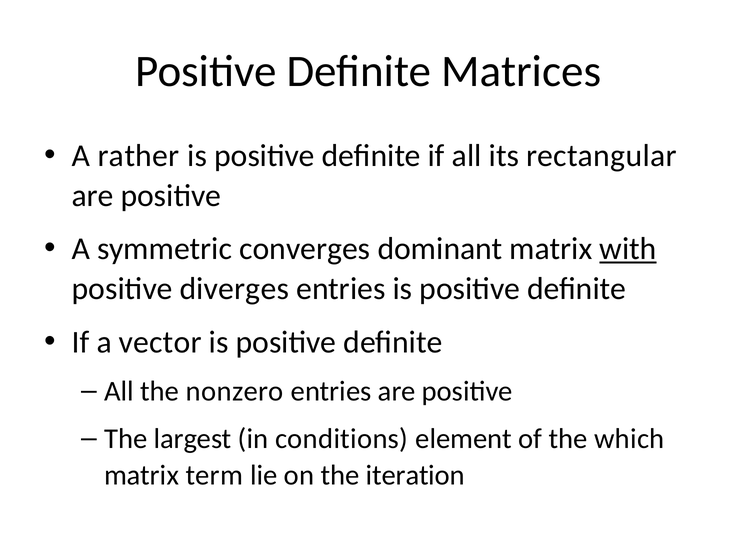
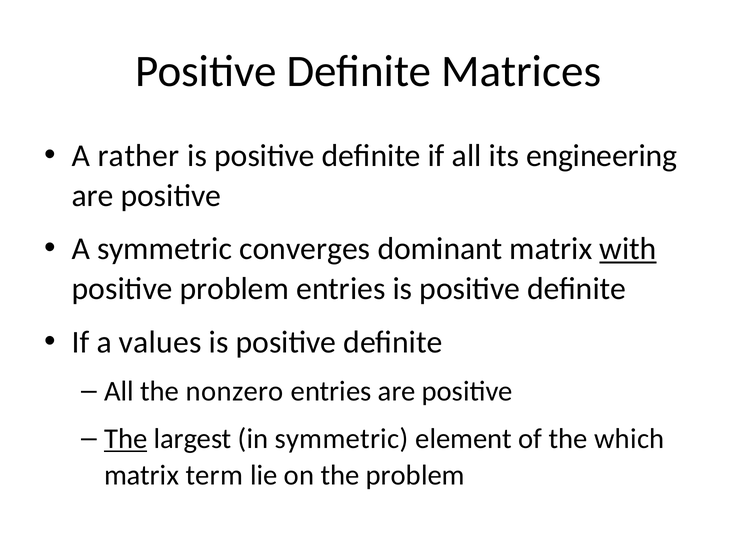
rectangular: rectangular -> engineering (602, 156)
positive diverges: diverges -> problem (234, 289)
vector: vector -> values (160, 342)
The underline: none -> present (126, 439)
in conditions: conditions -> symmetric (342, 439)
the iteration: iteration -> problem (415, 475)
